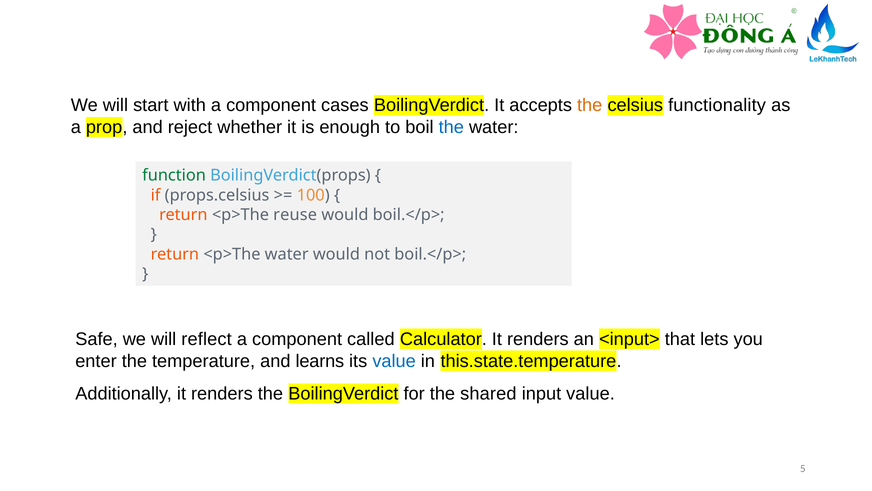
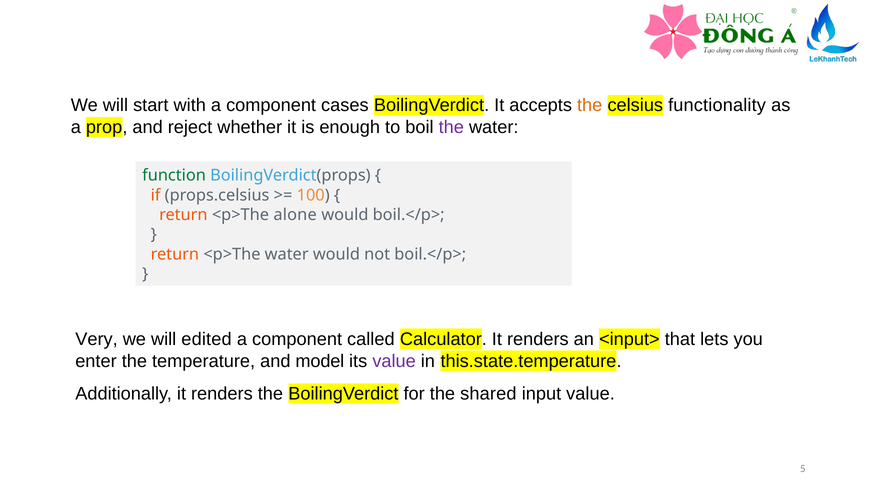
the colour: blue -> purple (451, 127)
reuse: reuse -> alone (295, 215)
Safe: Safe -> Very (96, 339)
reflect: reflect -> edited (207, 339)
learns: learns -> model (320, 361)
value colour: blue -> purple (394, 361)
